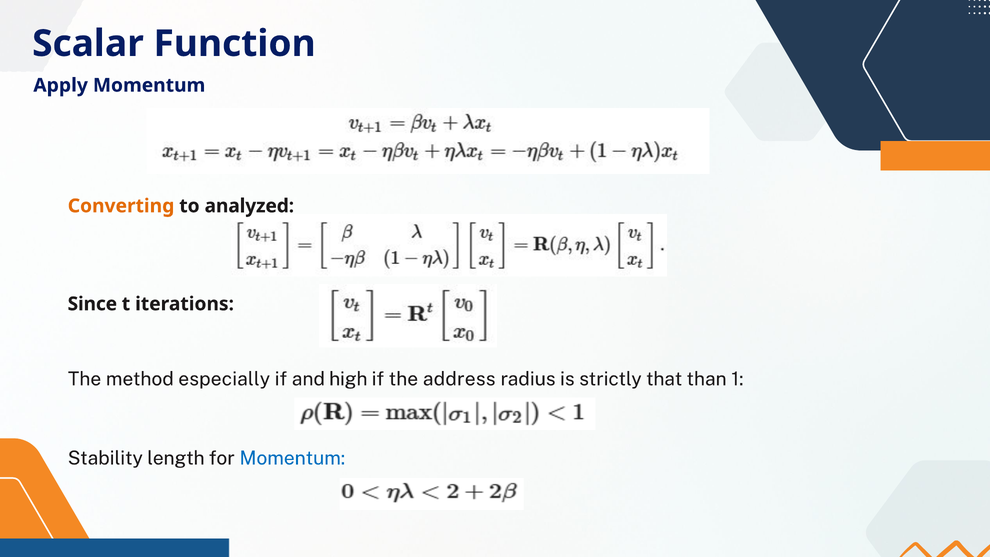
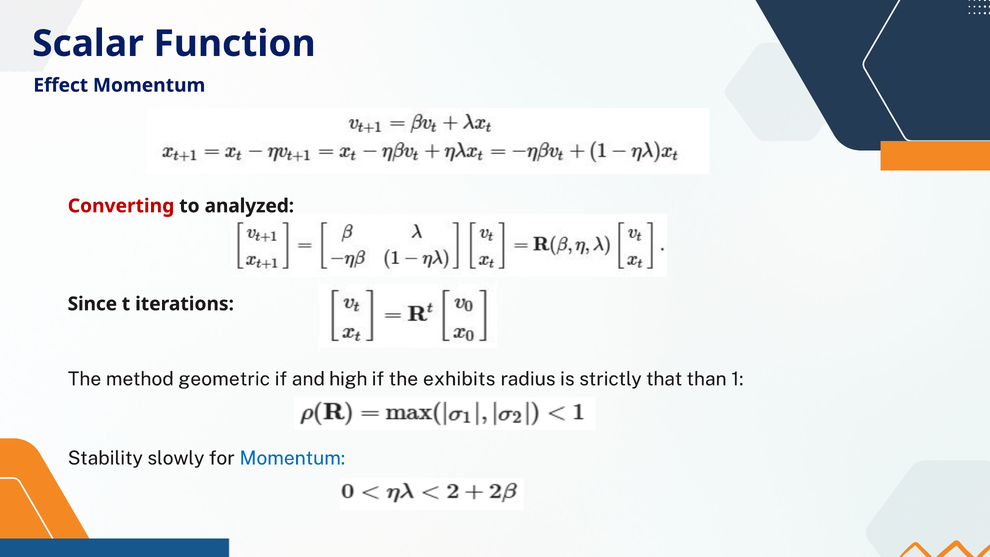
Apply: Apply -> Effect (61, 85)
Converting colour: orange -> red (121, 206)
especially: especially -> geometric (224, 379)
address: address -> exhibits (459, 379)
length: length -> slowly (176, 458)
